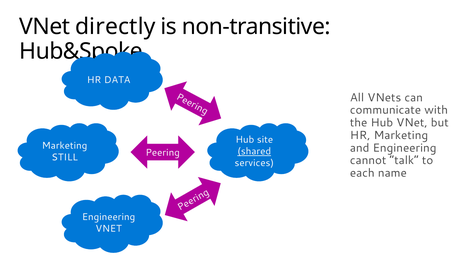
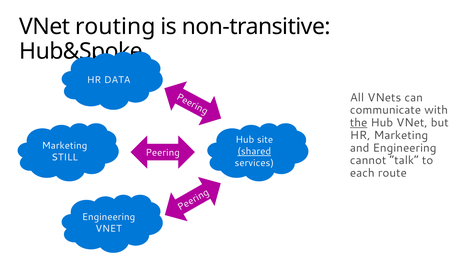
directly: directly -> routing (115, 27)
the underline: none -> present (359, 123)
name: name -> route (392, 173)
